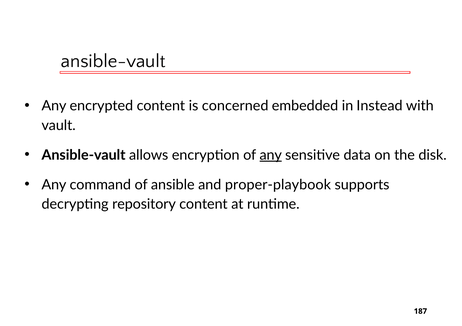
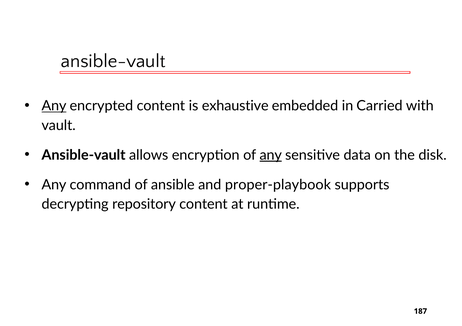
Any underline: none -> present (54, 106)
concerned: concerned -> exhaustive (235, 106)
Instead: Instead -> Carried (379, 106)
